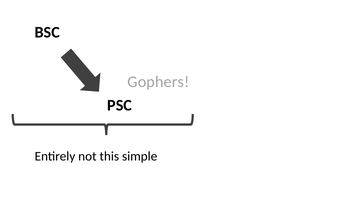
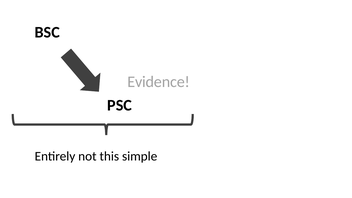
Gophers: Gophers -> Evidence (159, 82)
